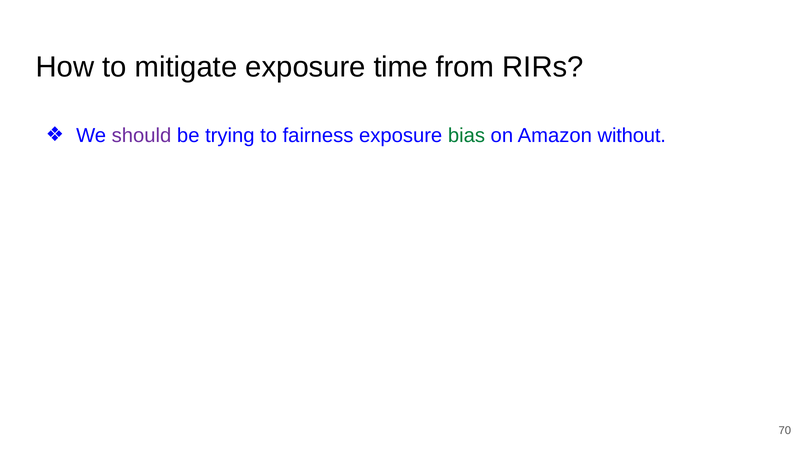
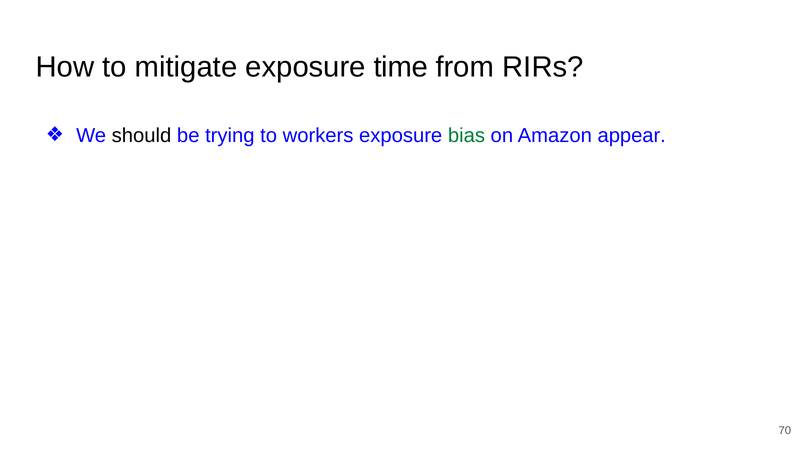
should colour: purple -> black (142, 136)
fairness: fairness -> workers (318, 136)
without: without -> appear (632, 136)
